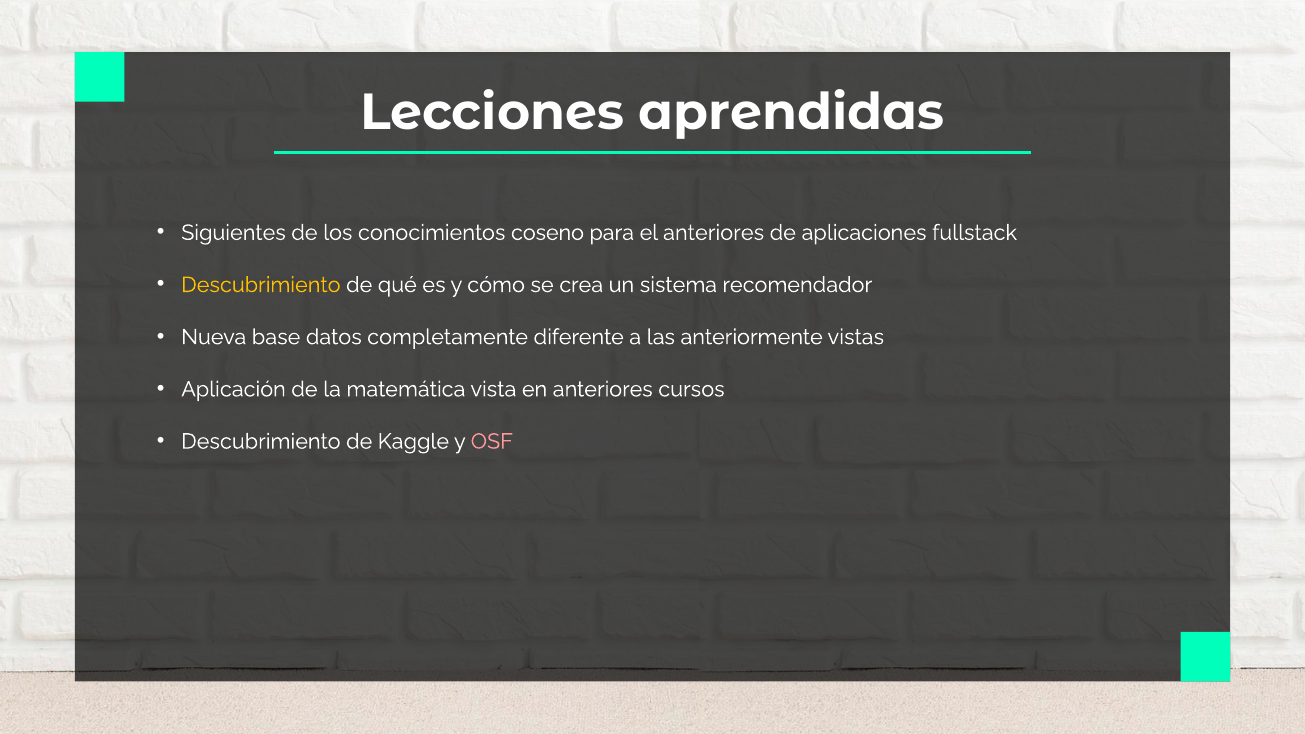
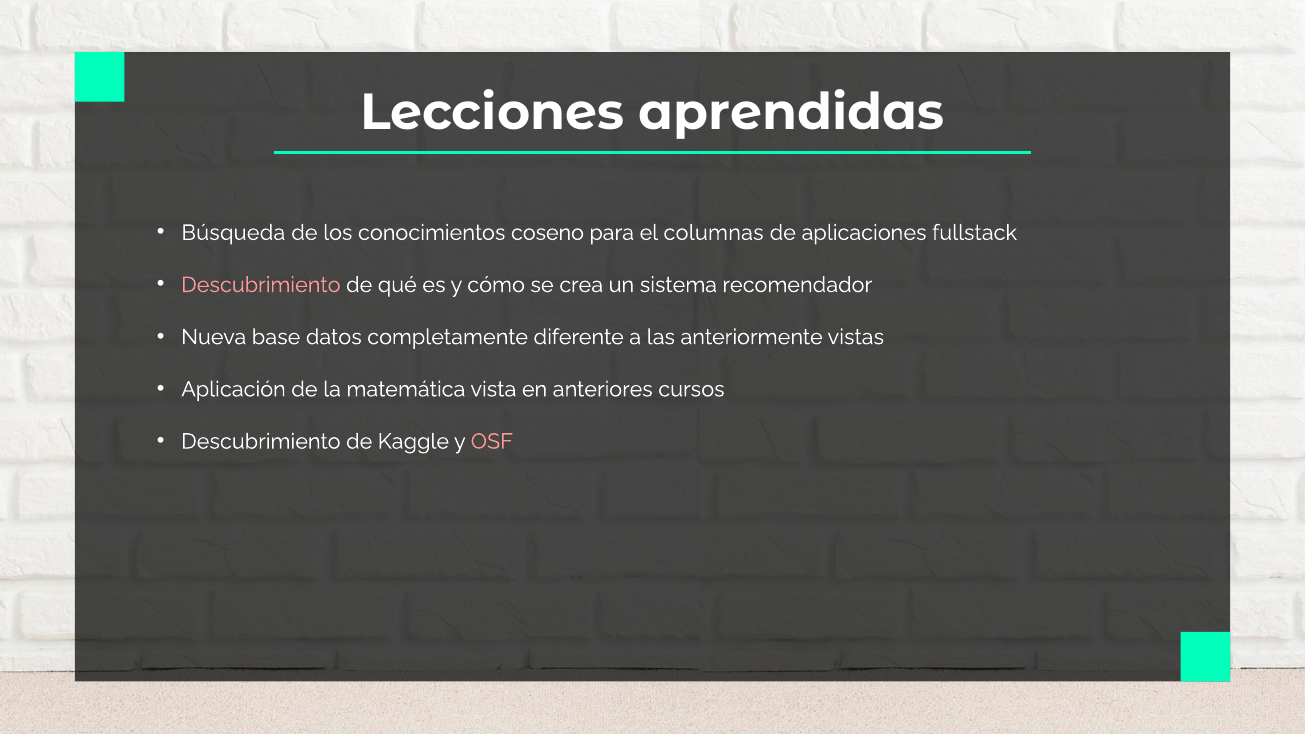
Siguientes: Siguientes -> Búsqueda (233, 233)
el anteriores: anteriores -> columnas (714, 233)
Descubrimiento colour: yellow -> pink (261, 285)
